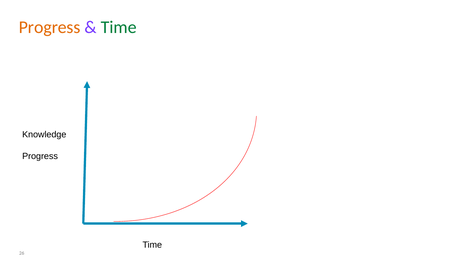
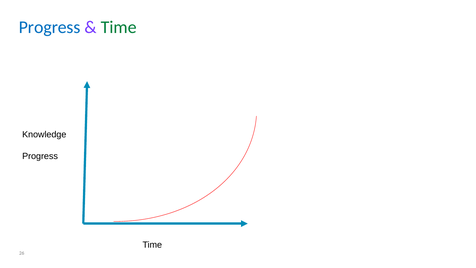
Progress colour: orange -> blue (50, 27)
